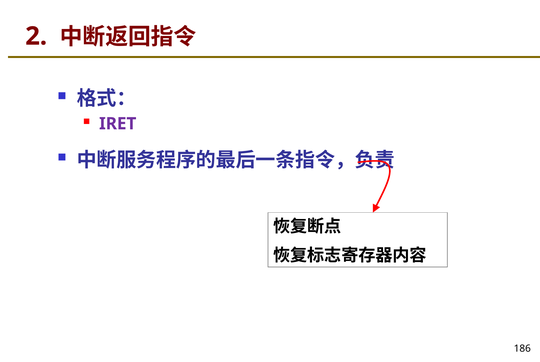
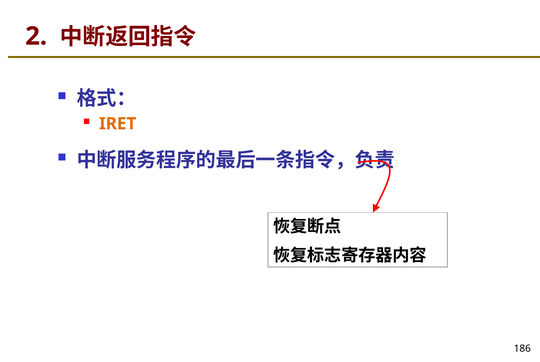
IRET colour: purple -> orange (118, 124)
